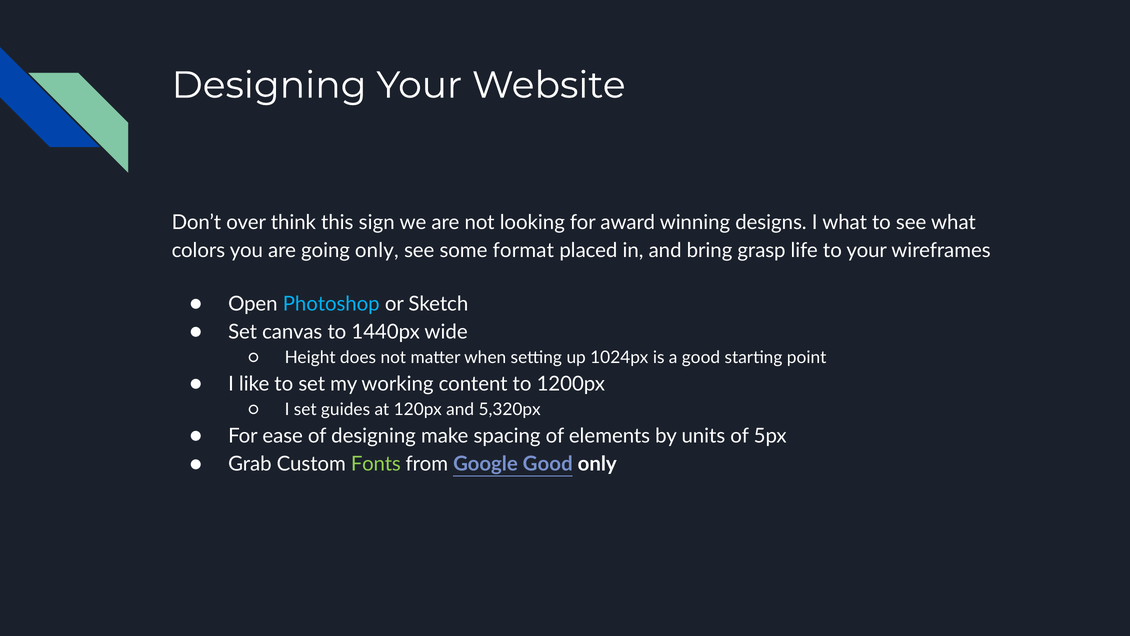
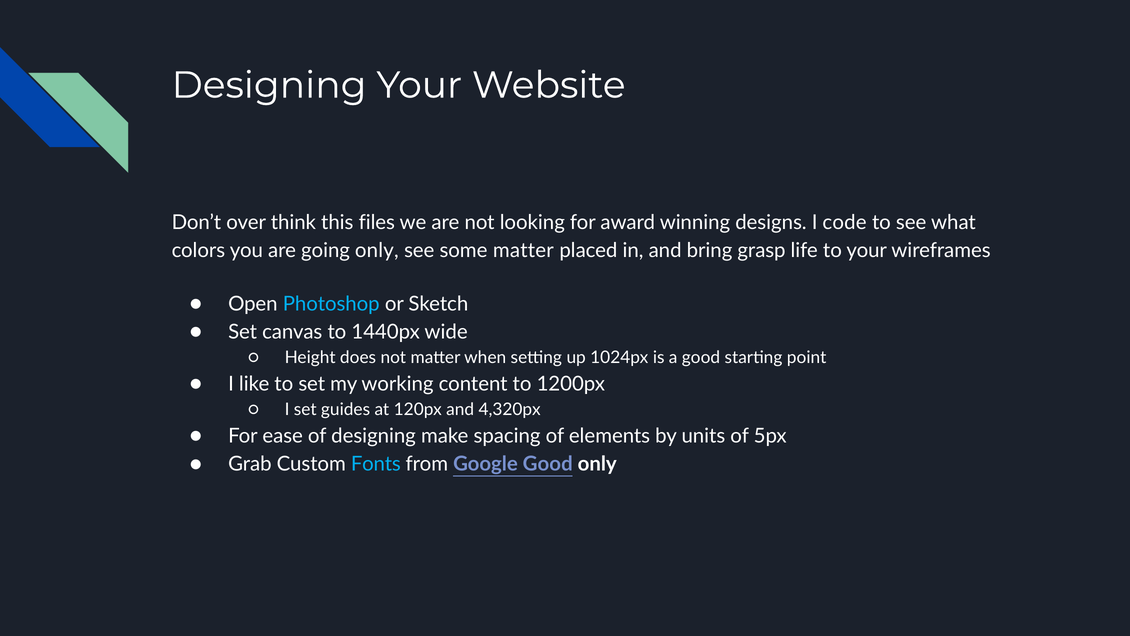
sign: sign -> files (377, 222)
I what: what -> code (845, 222)
some format: format -> matter (523, 250)
5,320px: 5,320px -> 4,320px (510, 409)
Fonts colour: light green -> light blue (376, 464)
